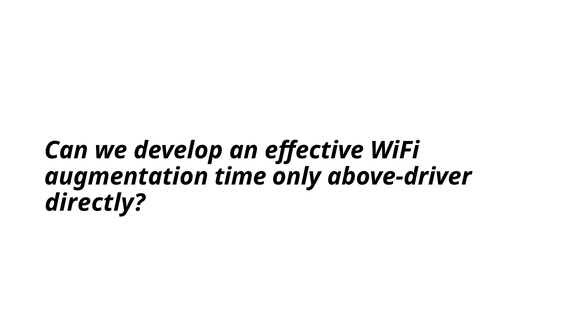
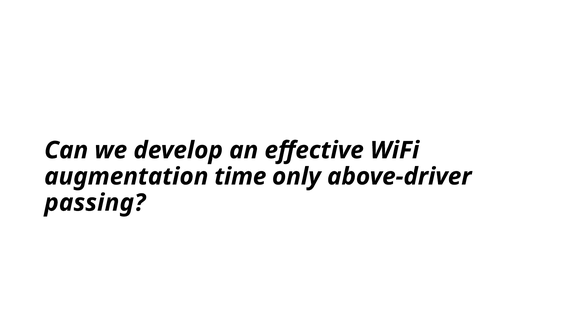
directly: directly -> passing (95, 203)
